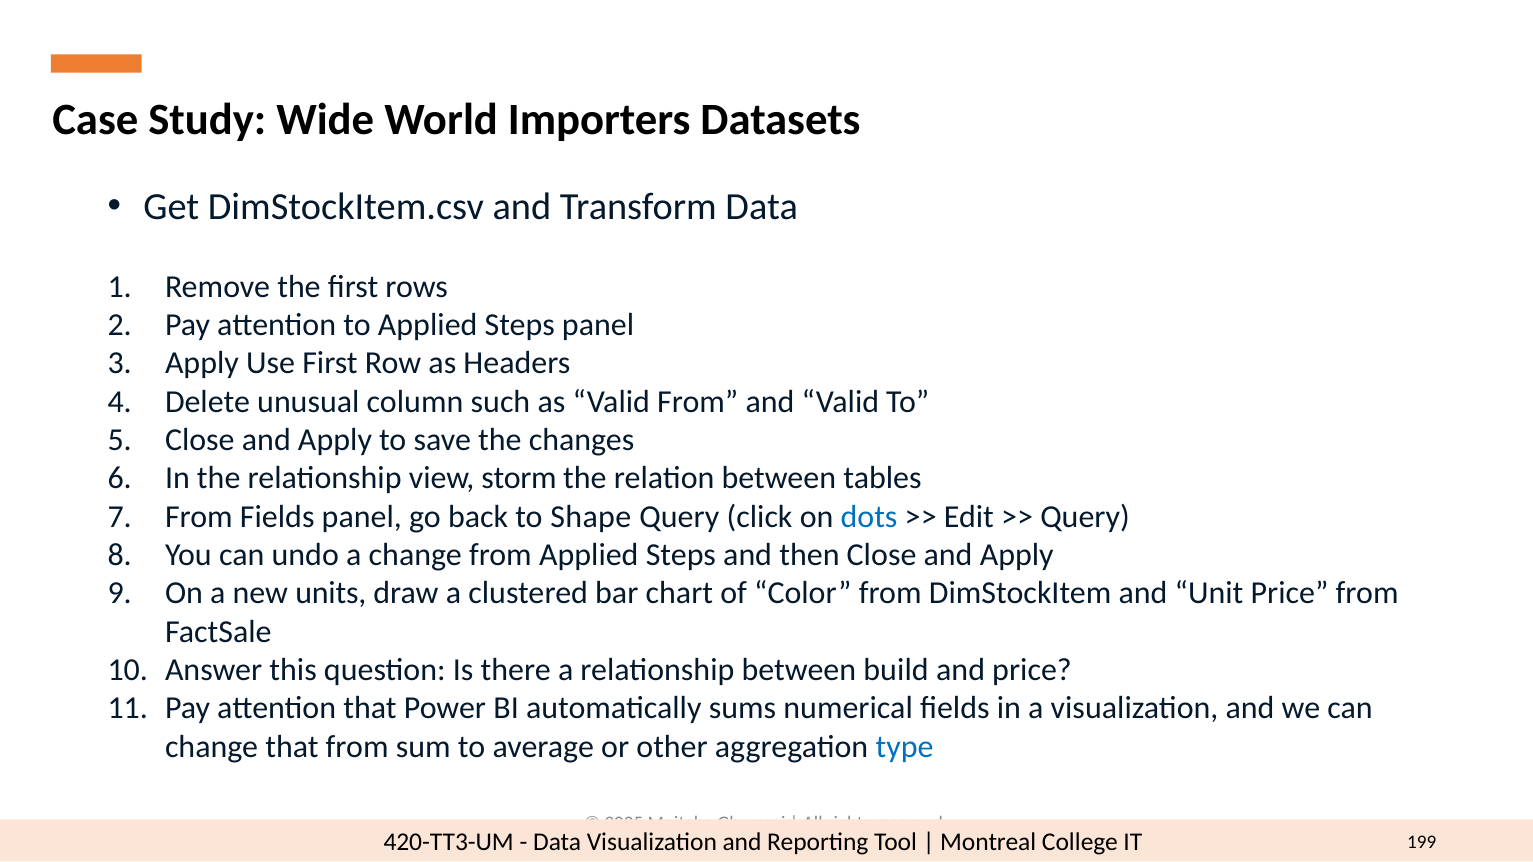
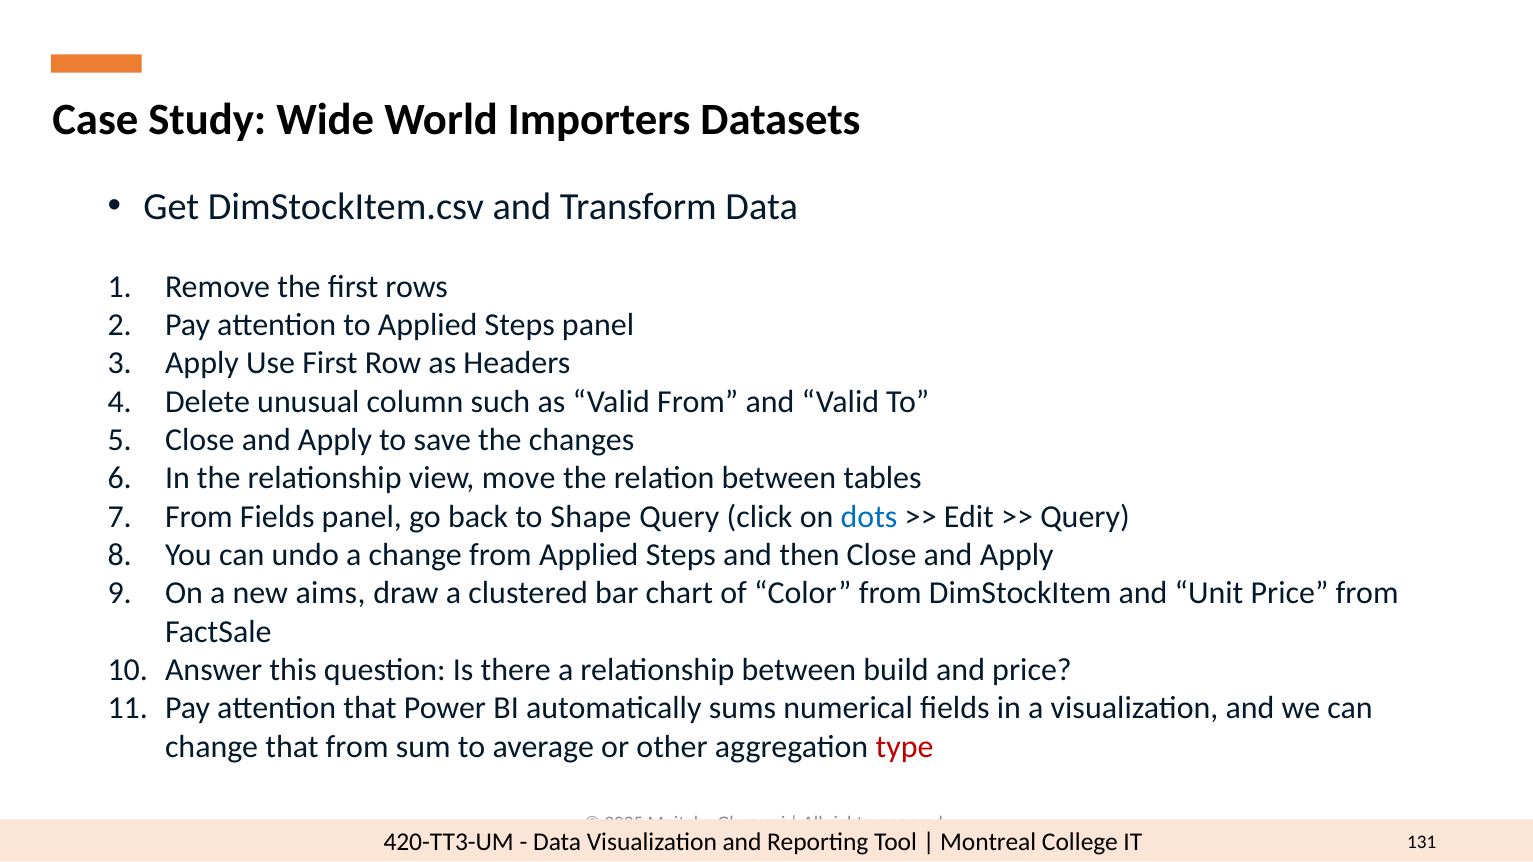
storm: storm -> move (519, 478)
units: units -> aims (331, 593)
type colour: blue -> red (905, 747)
199: 199 -> 131 (1422, 842)
